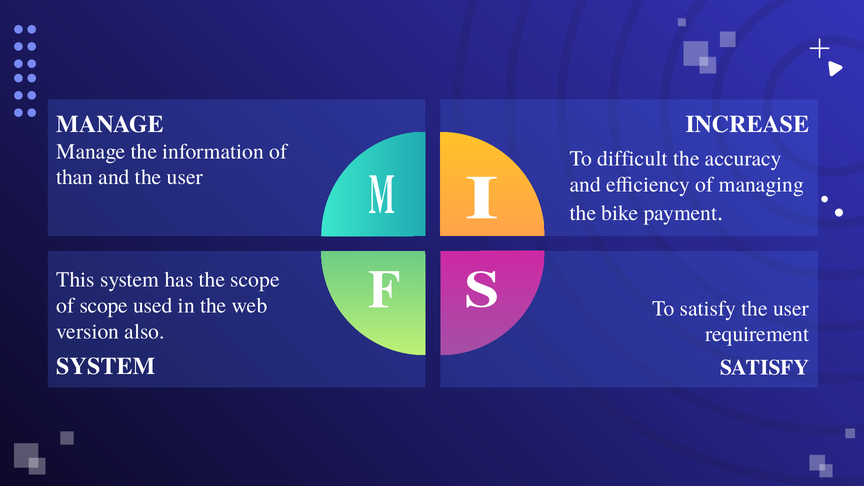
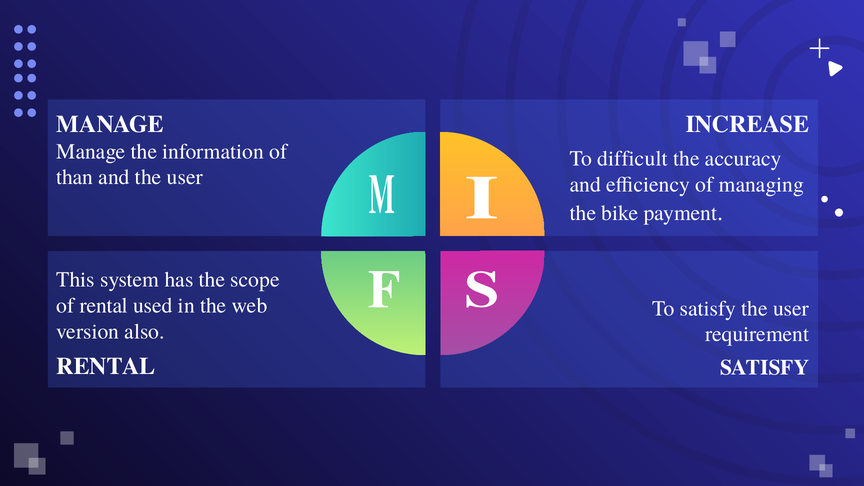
of scope: scope -> rental (104, 306)
SYSTEM: SYSTEM -> RENTAL (106, 366)
